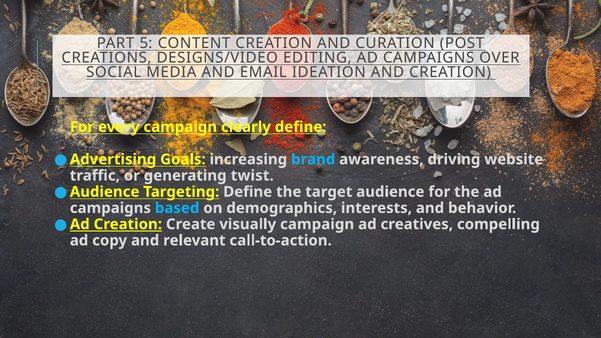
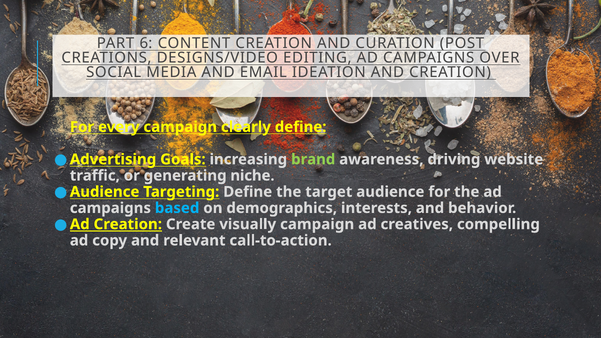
5: 5 -> 6 (146, 44)
brand colour: light blue -> light green (313, 159)
twist: twist -> niche (252, 176)
